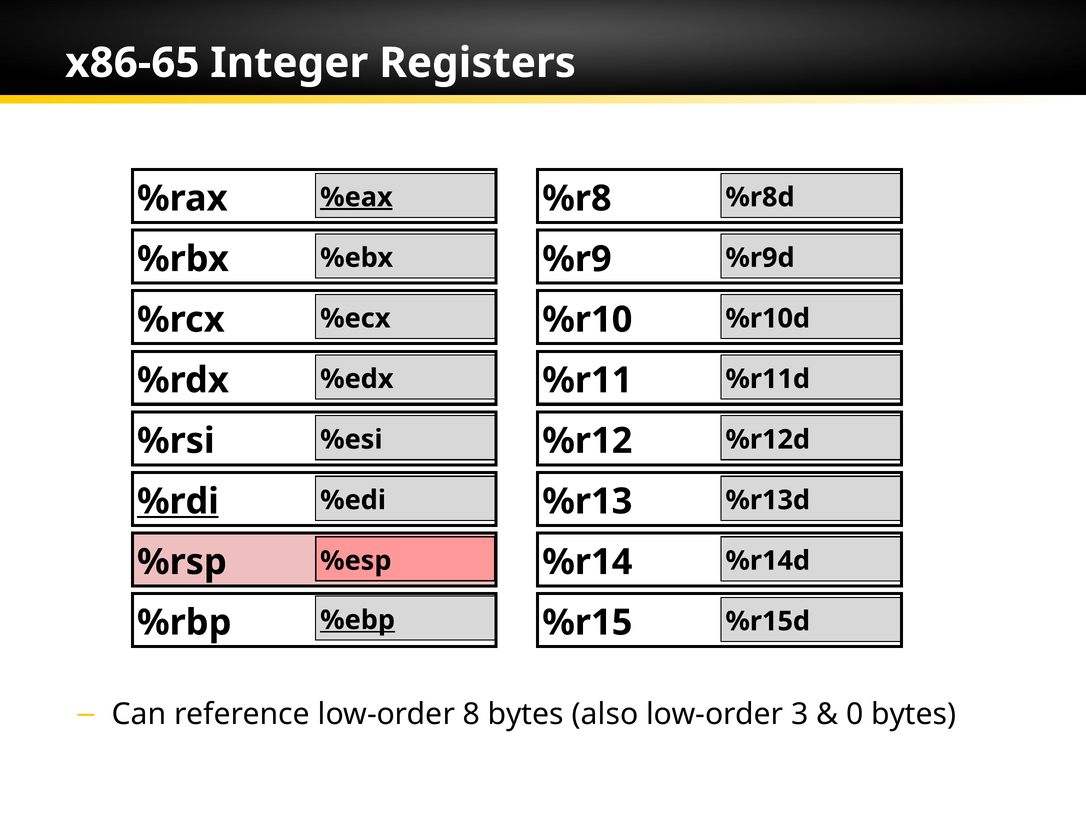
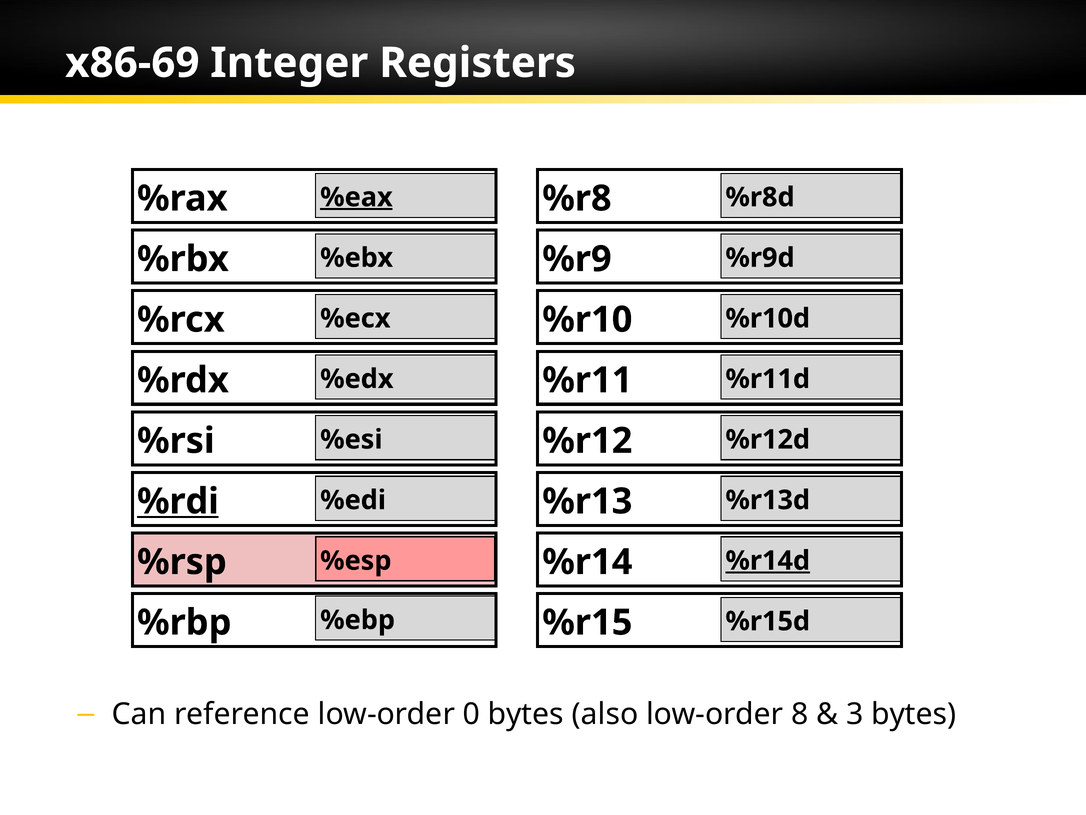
x86-65: x86-65 -> x86-69 (132, 63)
%r14d underline: none -> present (768, 560)
%ebp underline: present -> none (358, 620)
8: 8 -> 0 (471, 714)
3: 3 -> 8 (800, 714)
0: 0 -> 3 (855, 714)
